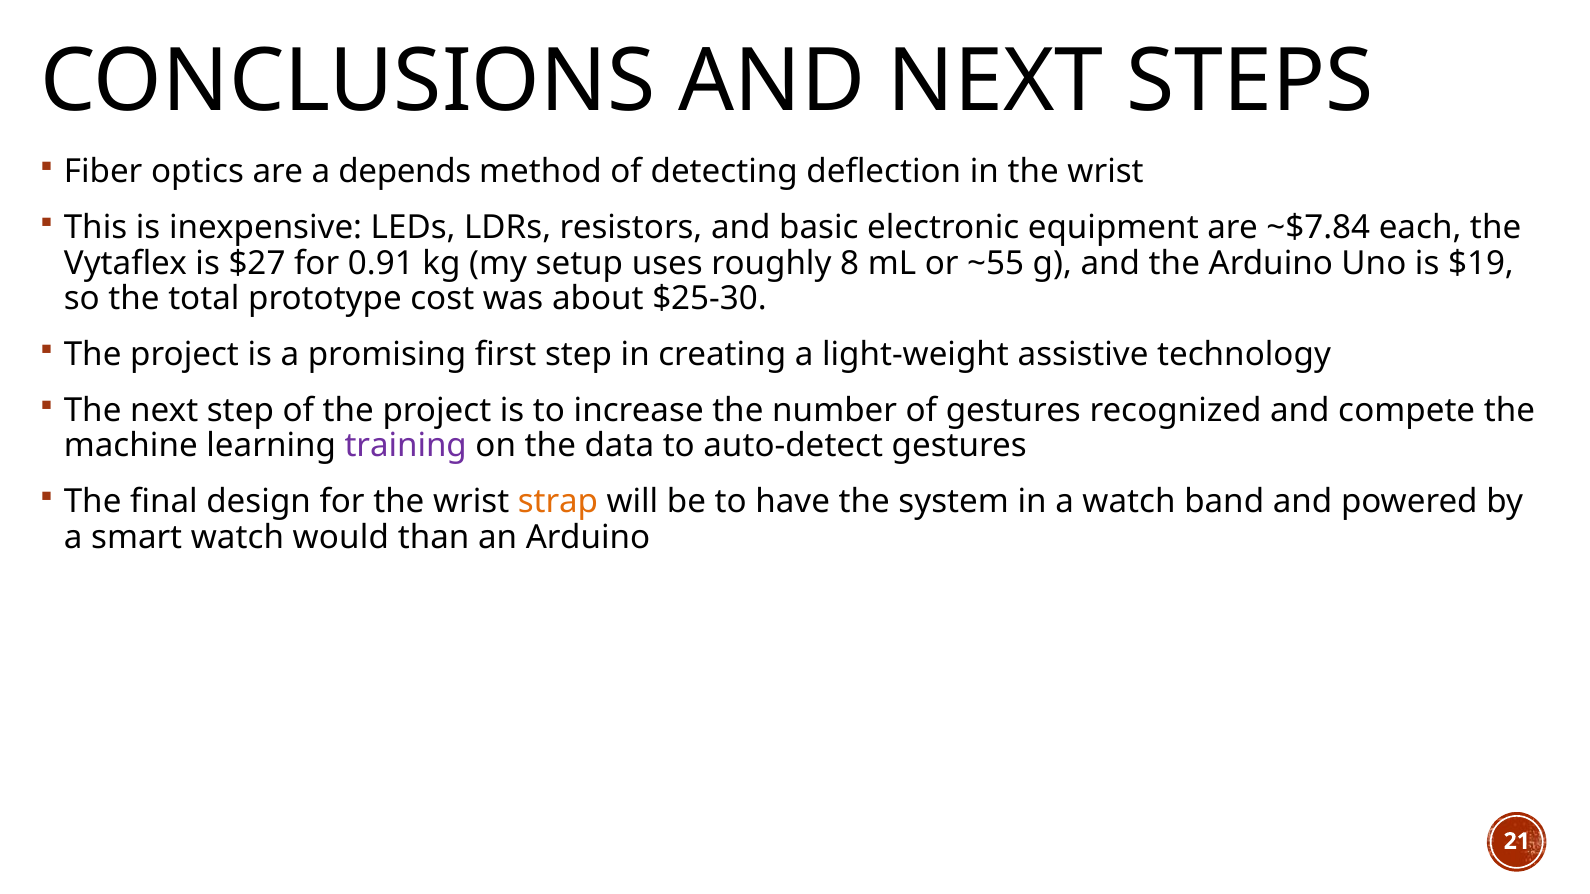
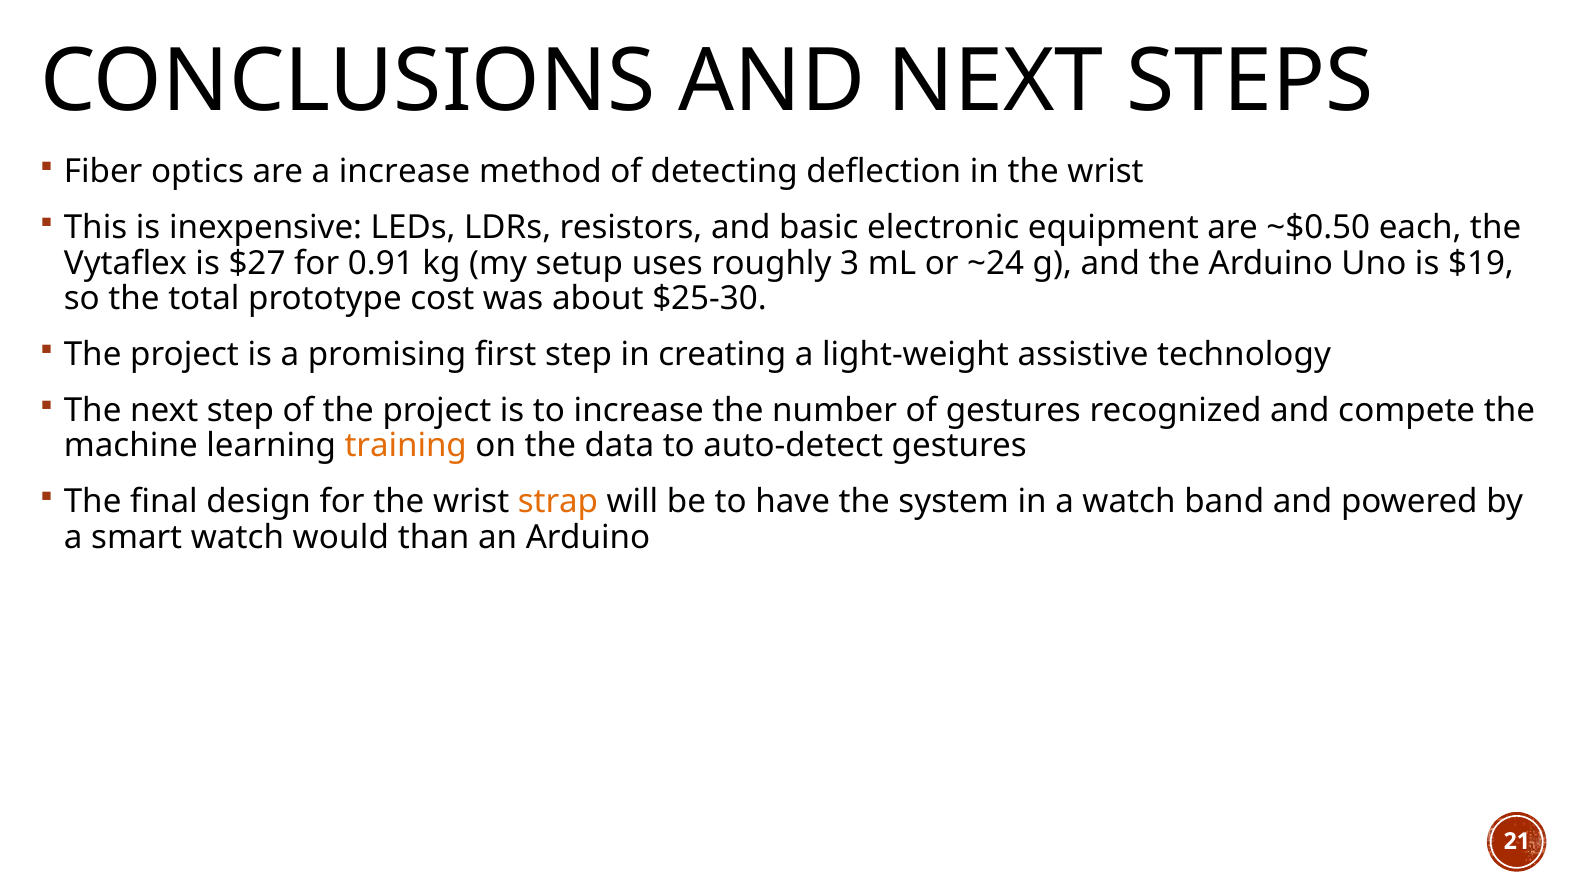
a depends: depends -> increase (405, 172)
~$7.84: ~$7.84 -> ~$0.50 (1318, 228)
8: 8 -> 3 (850, 263)
~55: ~55 -> ~24 (996, 263)
training colour: purple -> orange (406, 446)
